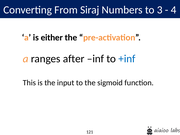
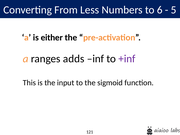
Siraj: Siraj -> Less (90, 10)
3: 3 -> 6 (160, 10)
4: 4 -> 5 (174, 10)
after: after -> adds (74, 59)
+inf colour: blue -> purple (127, 59)
